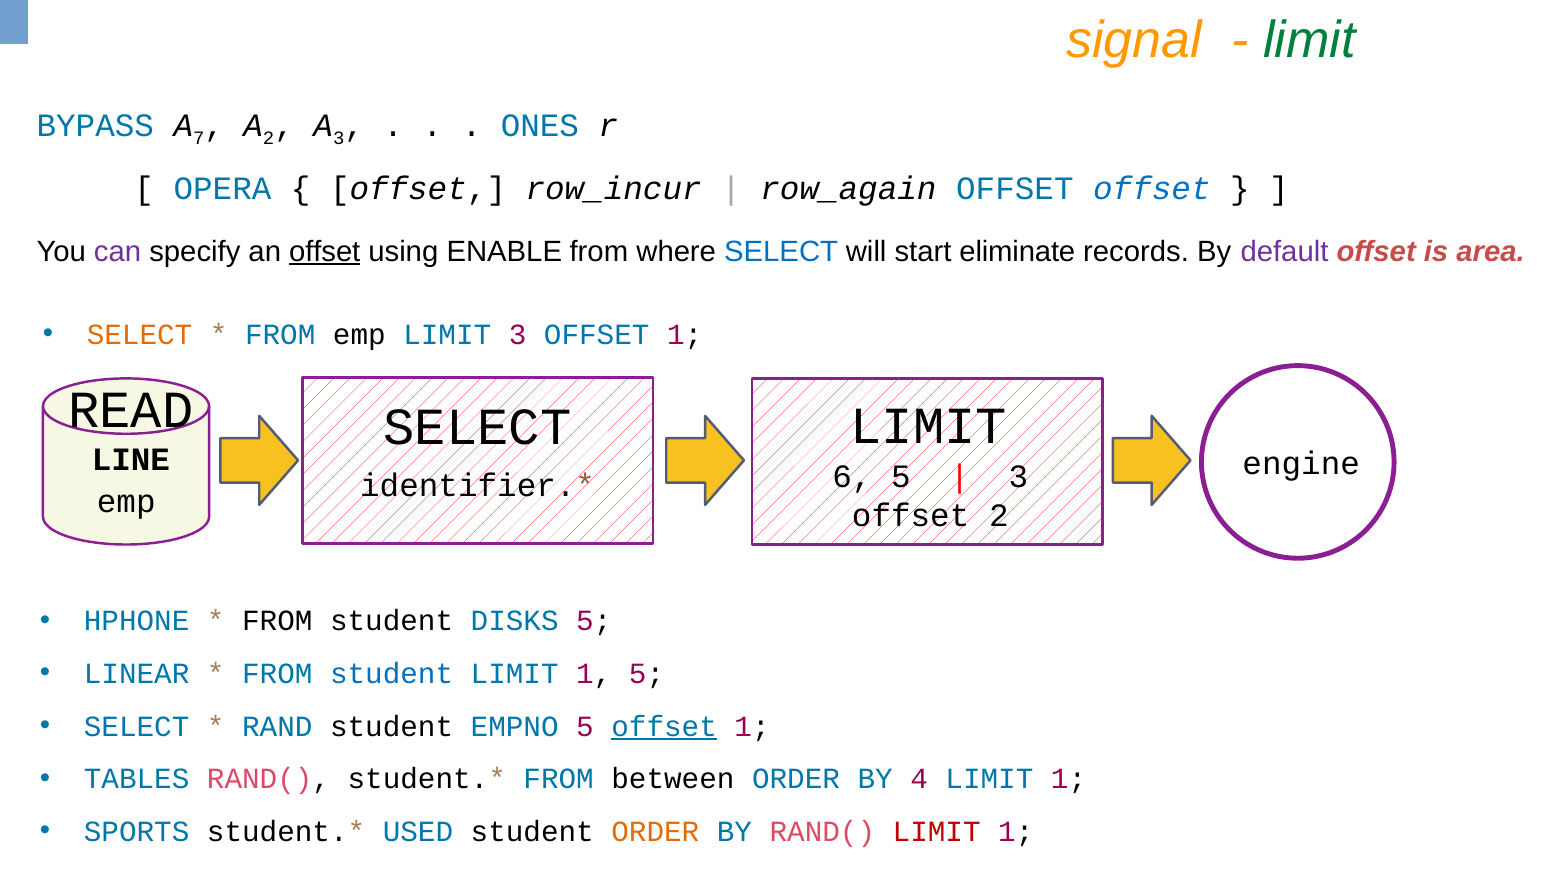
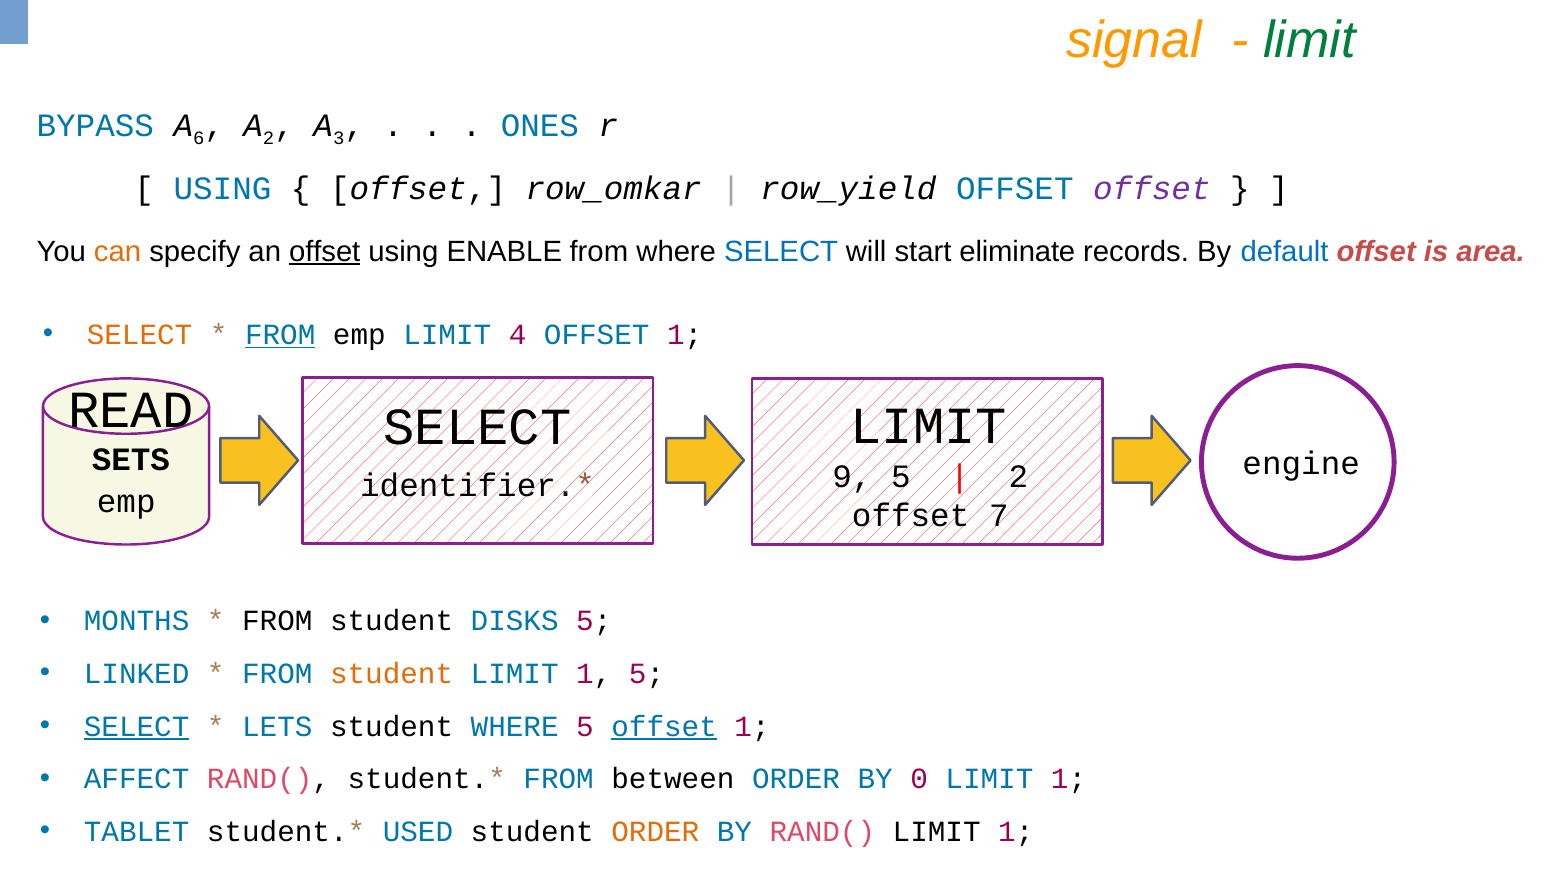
7: 7 -> 6 (199, 138)
OPERA: OPERA -> USING (222, 189)
row_incur: row_incur -> row_omkar (614, 189)
row_again: row_again -> row_yield (848, 189)
offset colour: blue -> purple (1152, 189)
can colour: purple -> orange (118, 251)
default colour: purple -> blue (1284, 251)
FROM underline: none -> present (280, 335)
LIMIT 3: 3 -> 4 (518, 335)
LINE: LINE -> SETS (131, 459)
6: 6 -> 9 (852, 477)
3: 3 -> 2 (1018, 477)
offset 2: 2 -> 7 (999, 516)
HPHONE: HPHONE -> MONTHS (137, 621)
LINEAR: LINEAR -> LINKED (137, 674)
student colour: blue -> orange (392, 674)
SELECT underline: none -> present (137, 727)
RAND: RAND -> LETS (277, 727)
student EMPNO: EMPNO -> WHERE (515, 727)
TABLES: TABLES -> AFFECT (137, 779)
4: 4 -> 0 (919, 779)
SPORTS: SPORTS -> TABLET (137, 832)
LIMIT colour: red -> black (937, 832)
